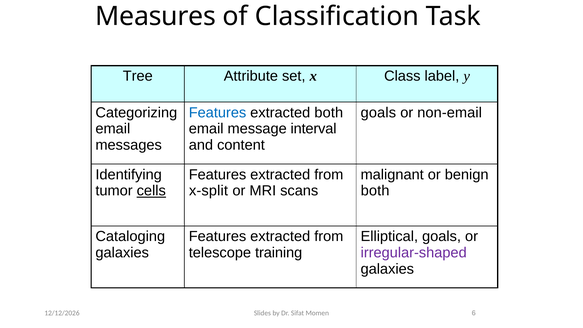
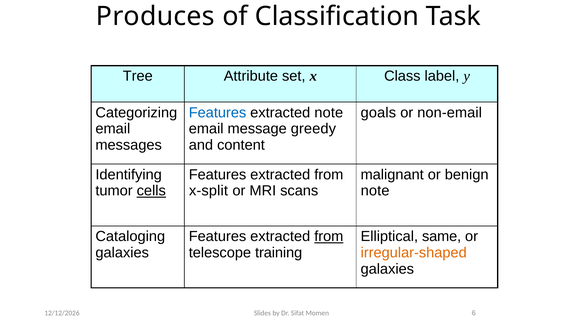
Measures: Measures -> Produces (155, 17)
extracted both: both -> note (329, 113)
interval: interval -> greedy (313, 129)
both: both -> note (375, 191)
from underline: none -> present (329, 236)
Elliptical goals: goals -> same (442, 236)
irregular-shaped colour: purple -> orange (414, 253)
